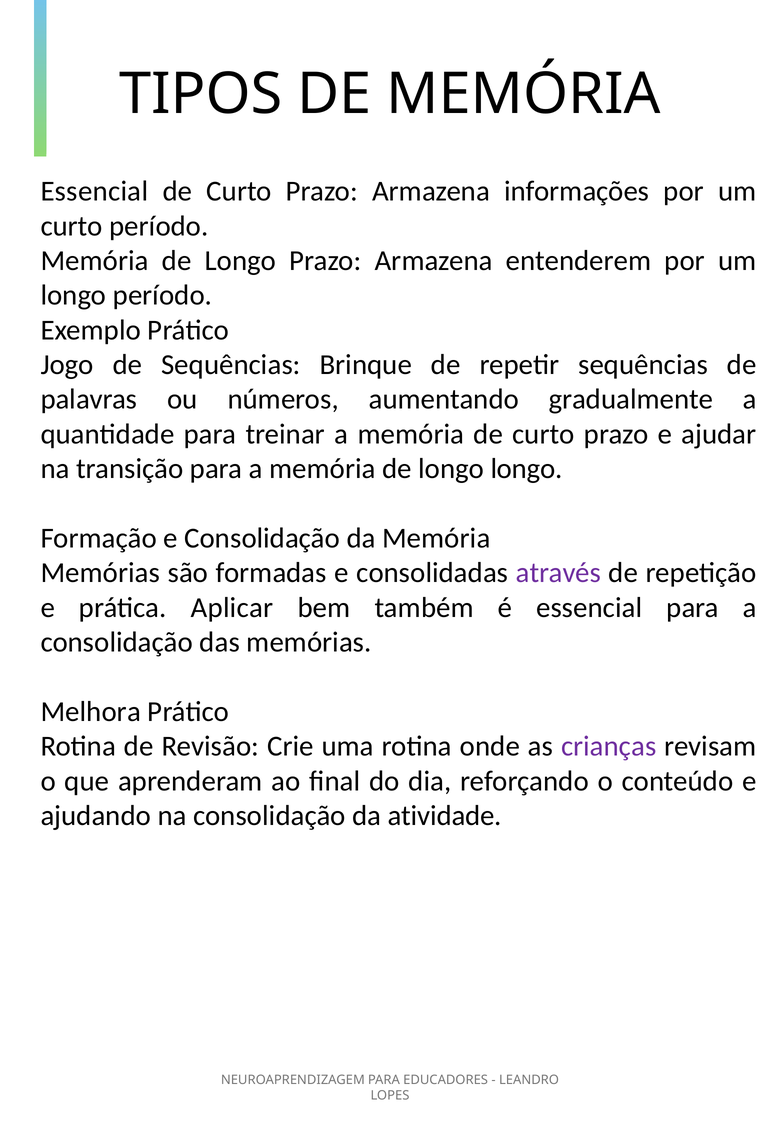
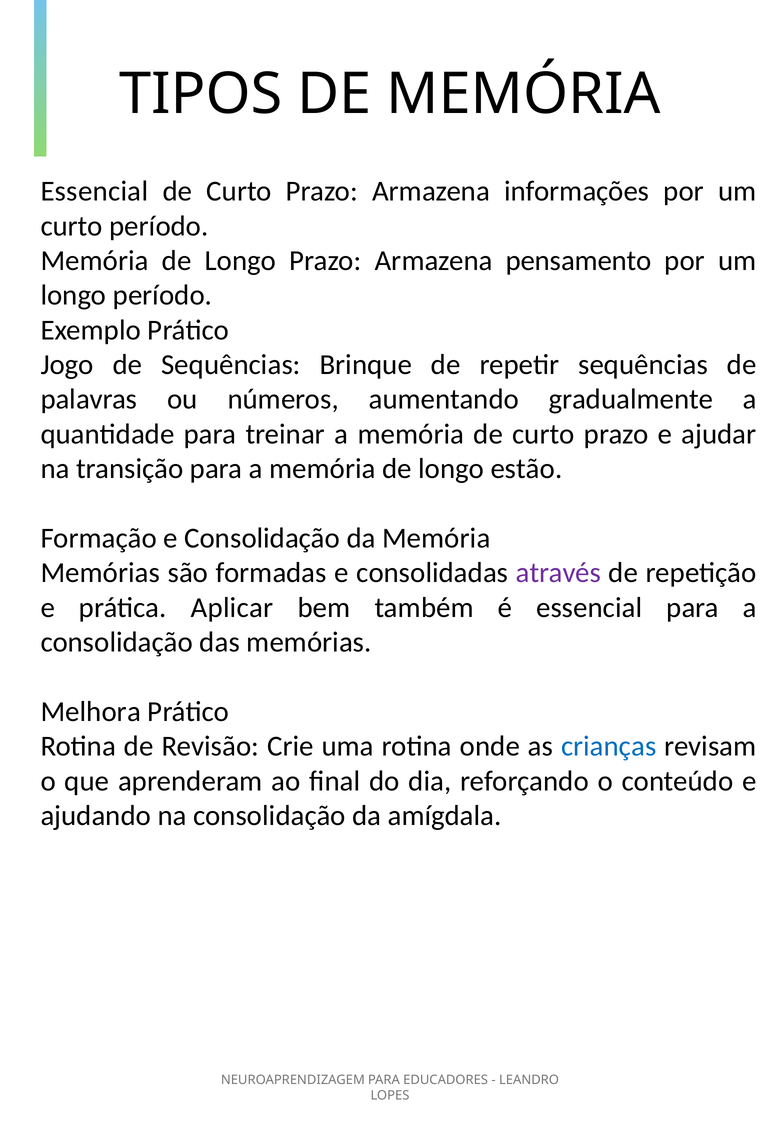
entenderem: entenderem -> pensamento (579, 261)
longo longo: longo -> estão (526, 469)
crianças colour: purple -> blue (609, 746)
atividade: atividade -> amígdala (445, 815)
